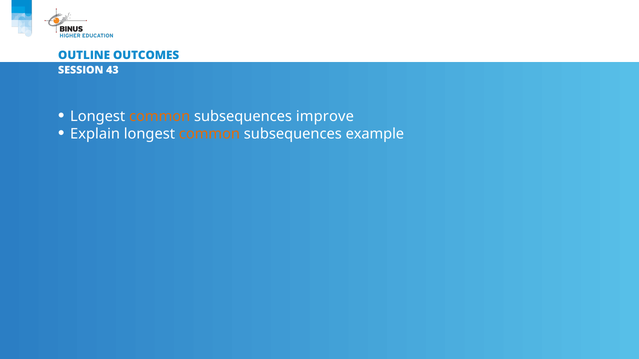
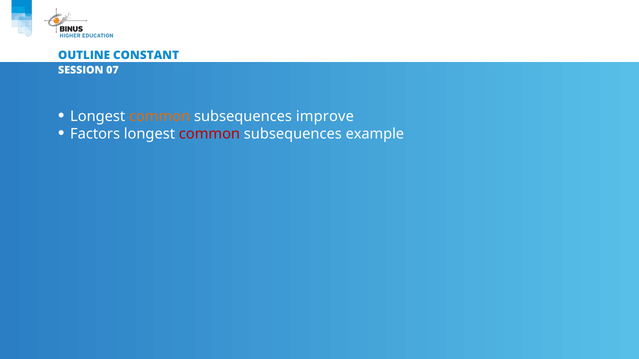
OUTCOMES: OUTCOMES -> CONSTANT (146, 55)
43: 43 -> 07 (112, 70)
Explain: Explain -> Factors (95, 134)
common colour: orange -> red (209, 134)
